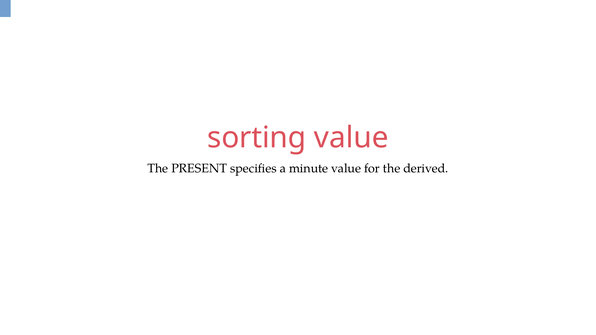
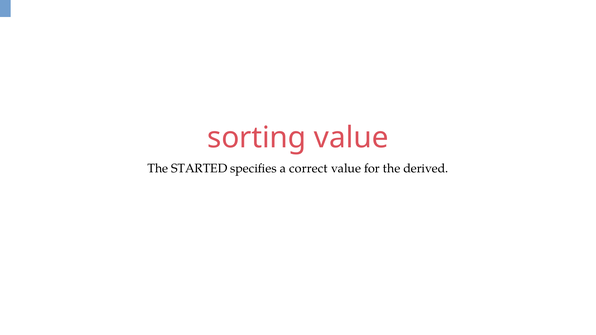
PRESENT: PRESENT -> STARTED (199, 168)
minute: minute -> correct (308, 168)
